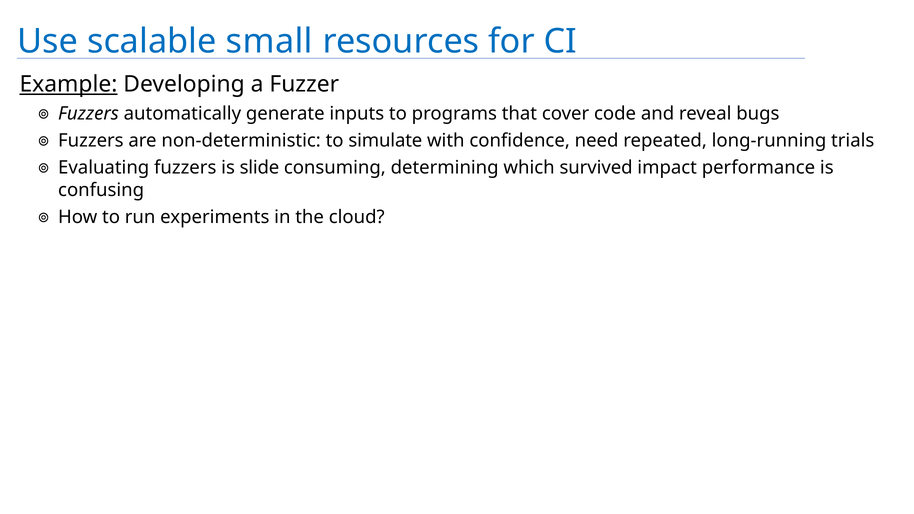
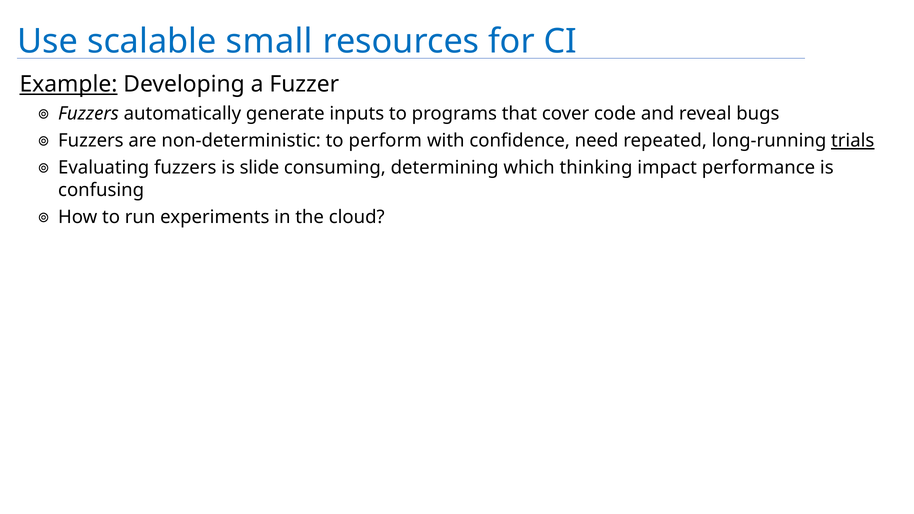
simulate: simulate -> perform (385, 141)
trials underline: none -> present (853, 141)
survived: survived -> thinking (596, 168)
